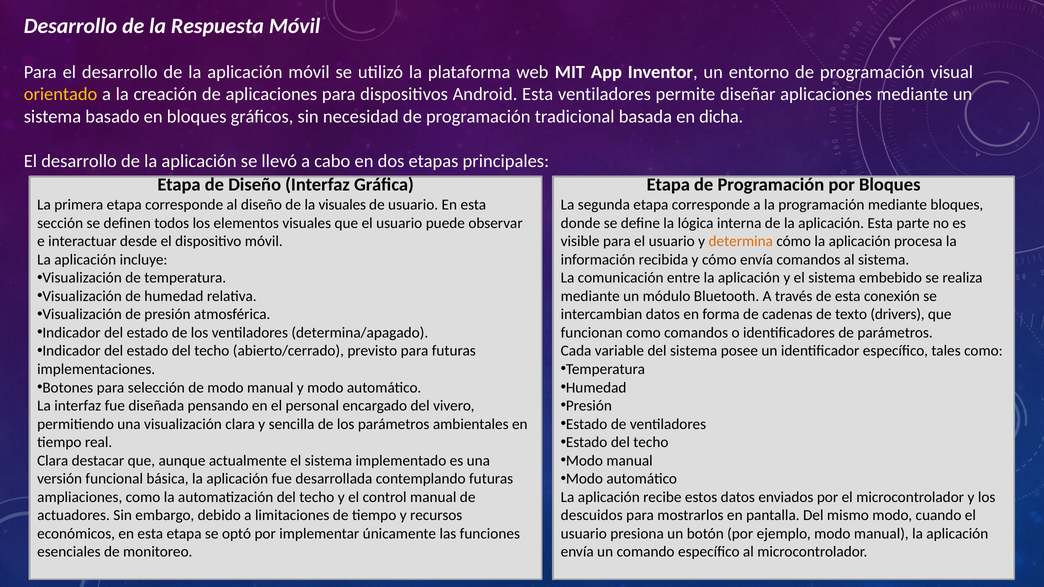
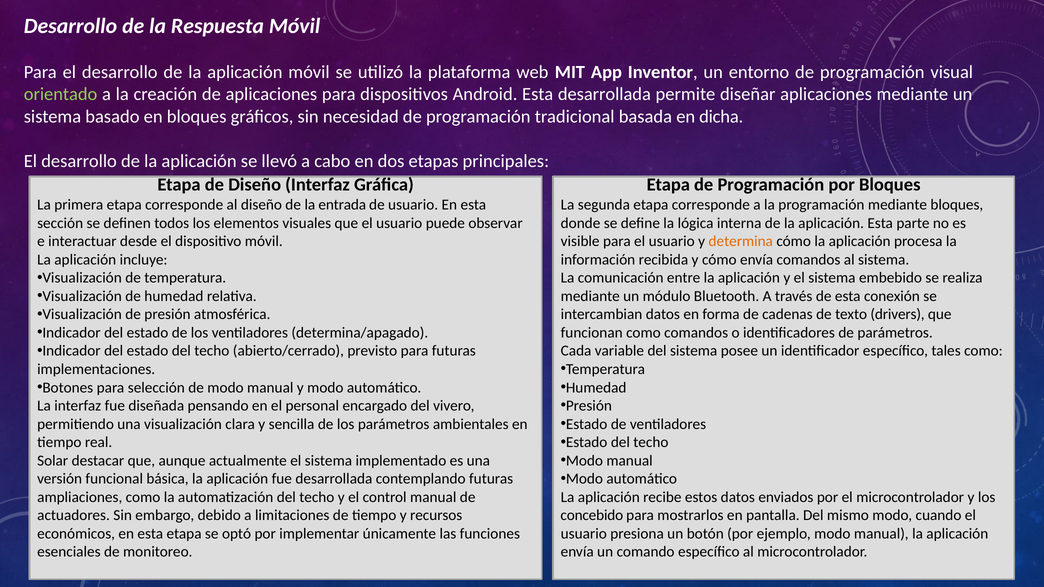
orientado colour: yellow -> light green (61, 94)
Esta ventiladores: ventiladores -> desarrollada (604, 94)
la visuales: visuales -> entrada (342, 205)
Clara: Clara -> Solar (53, 461)
descuidos: descuidos -> concebido (592, 516)
